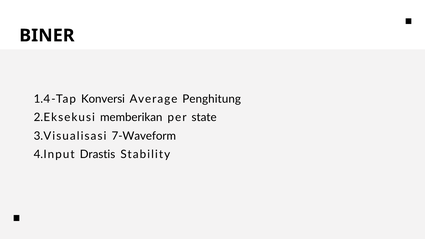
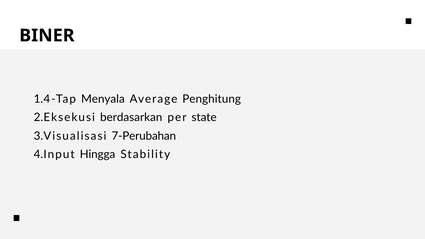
Konversi: Konversi -> Menyala (103, 99)
memberikan: memberikan -> berdasarkan (131, 118)
7-Waveform: 7-Waveform -> 7-Perubahan (144, 136)
Drastis: Drastis -> Hingga (98, 154)
